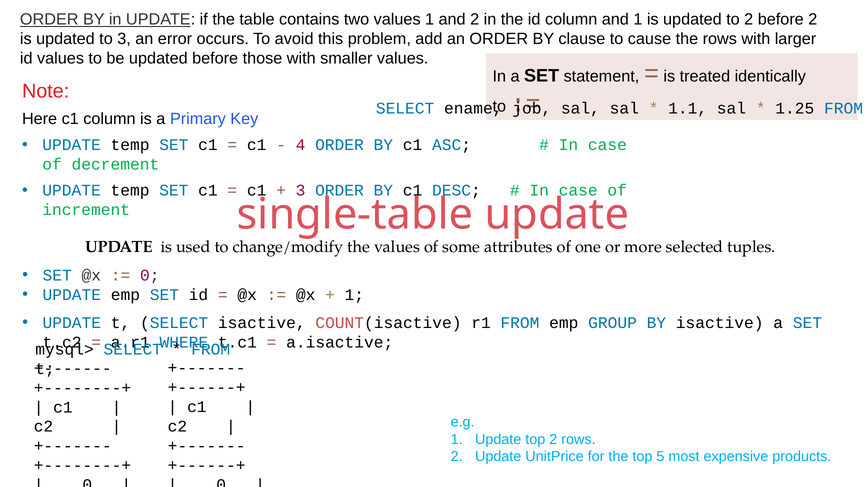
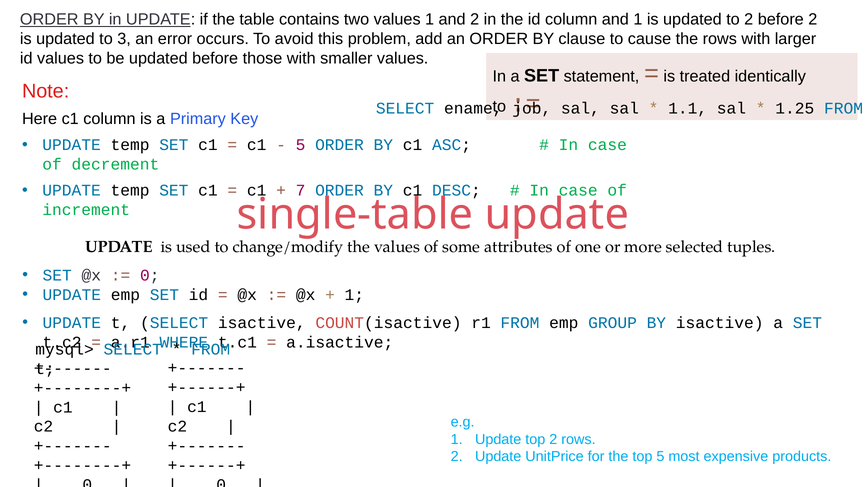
4: 4 -> 5 (301, 145)
3: 3 -> 7 (301, 191)
